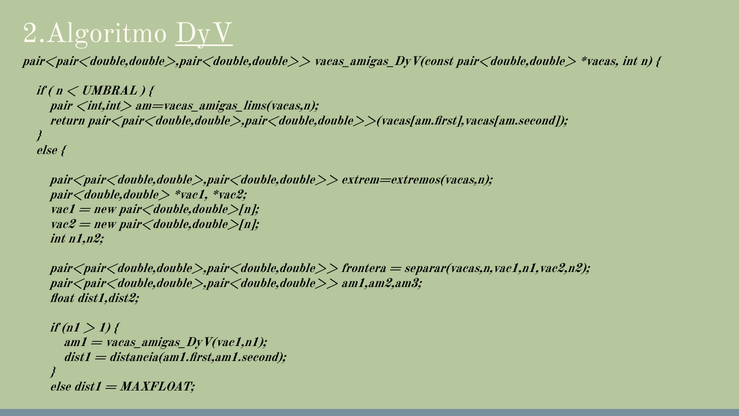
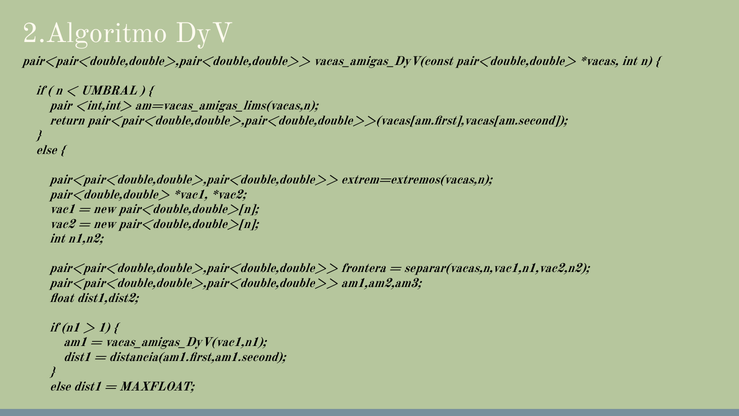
DyV underline: present -> none (204, 33)
